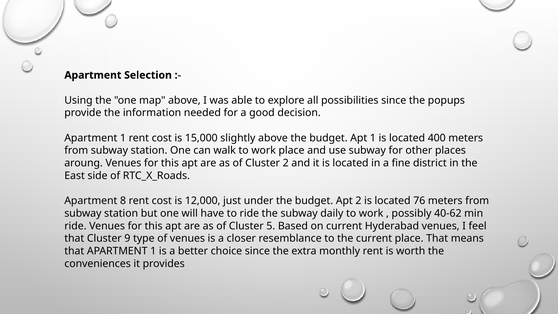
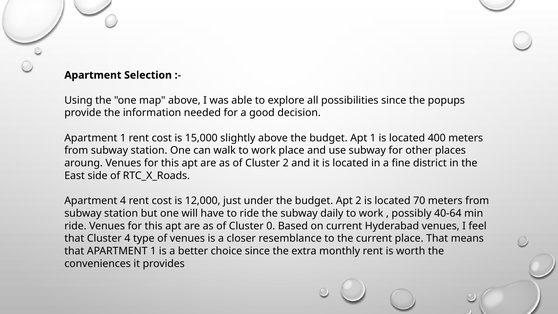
Apartment 8: 8 -> 4 (123, 201)
76: 76 -> 70 (419, 201)
40-62: 40-62 -> 40-64 (448, 213)
5: 5 -> 0 (271, 226)
Cluster 9: 9 -> 4 (127, 238)
